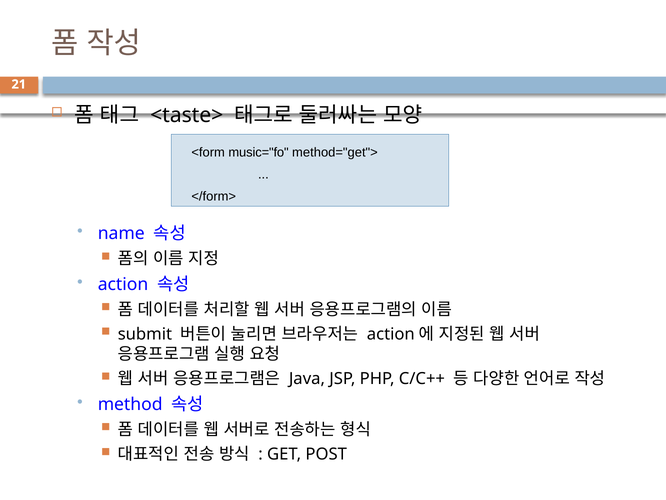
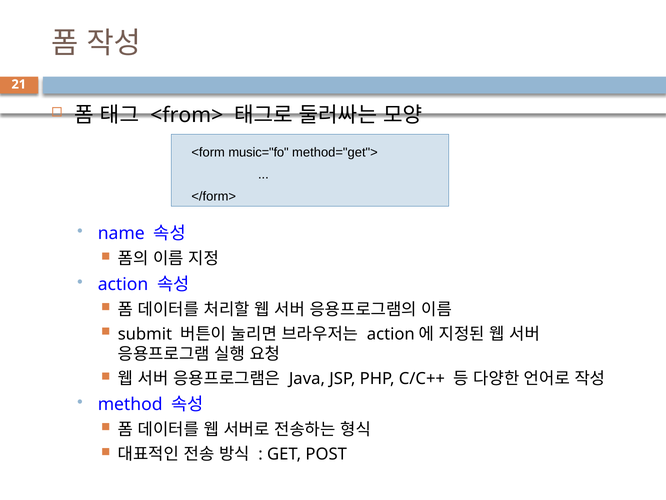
<taste>: <taste> -> <from> (187, 115)
